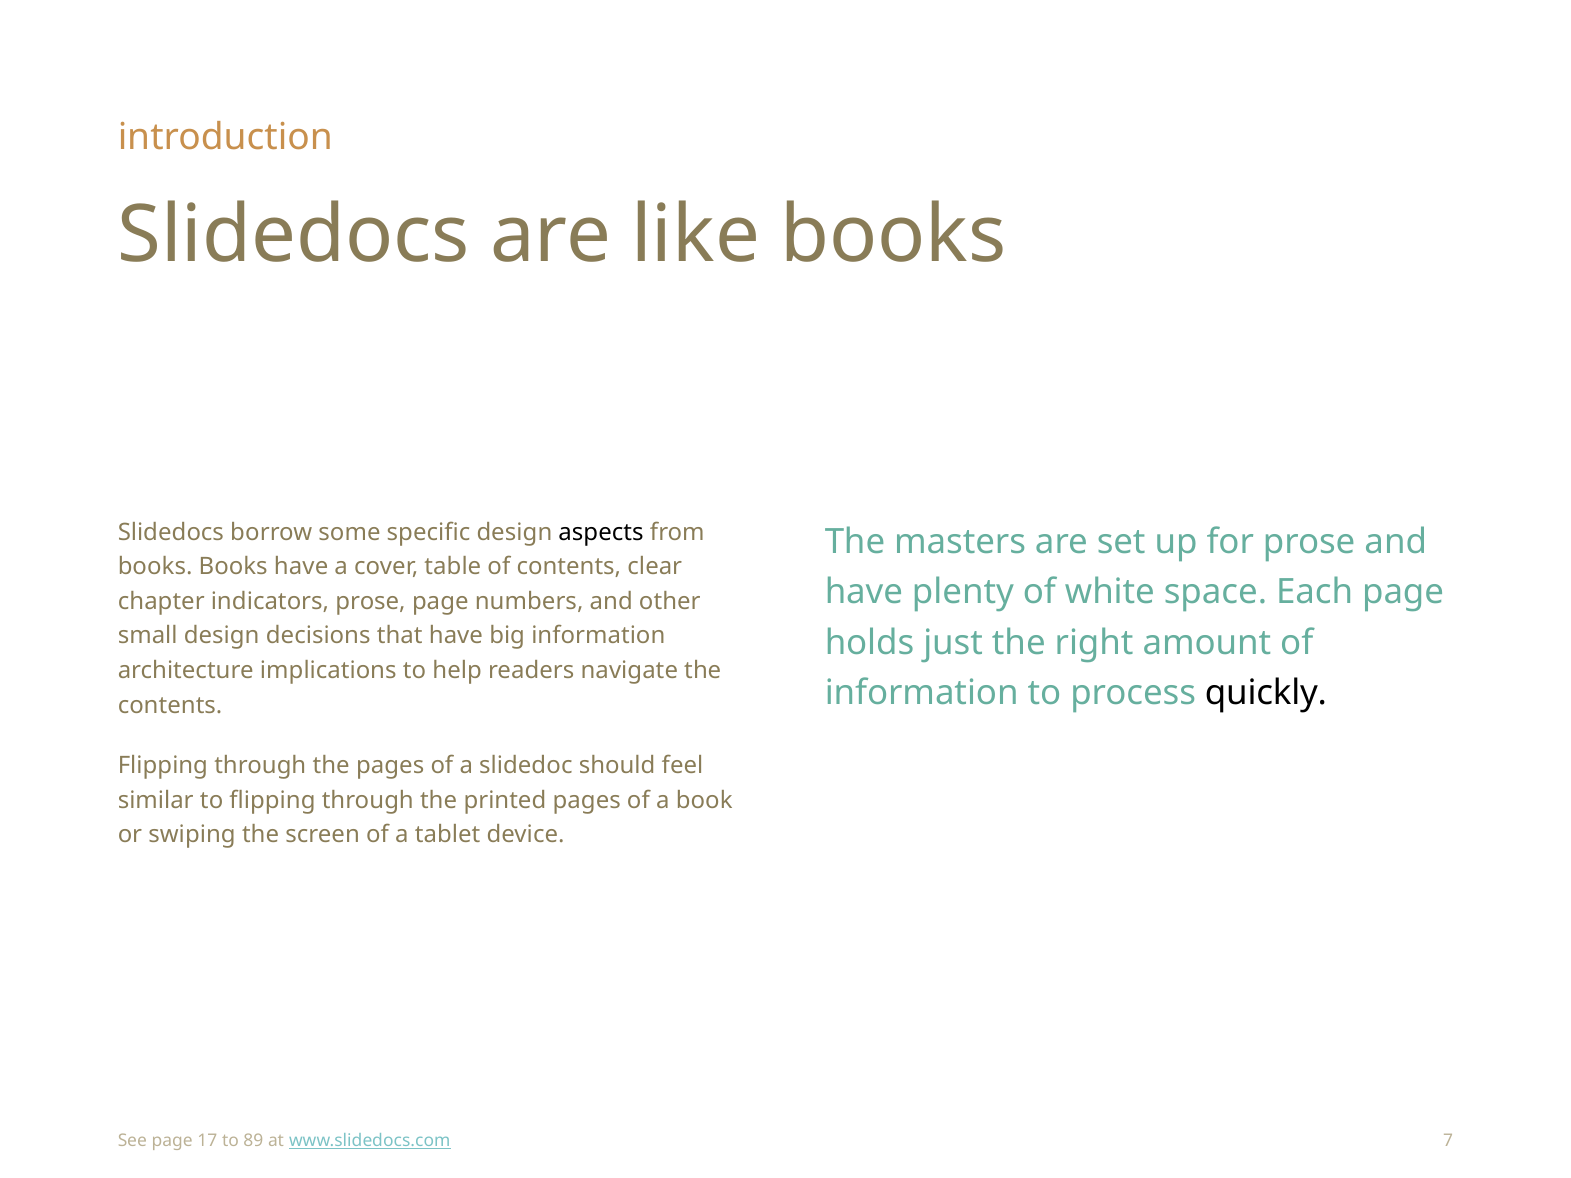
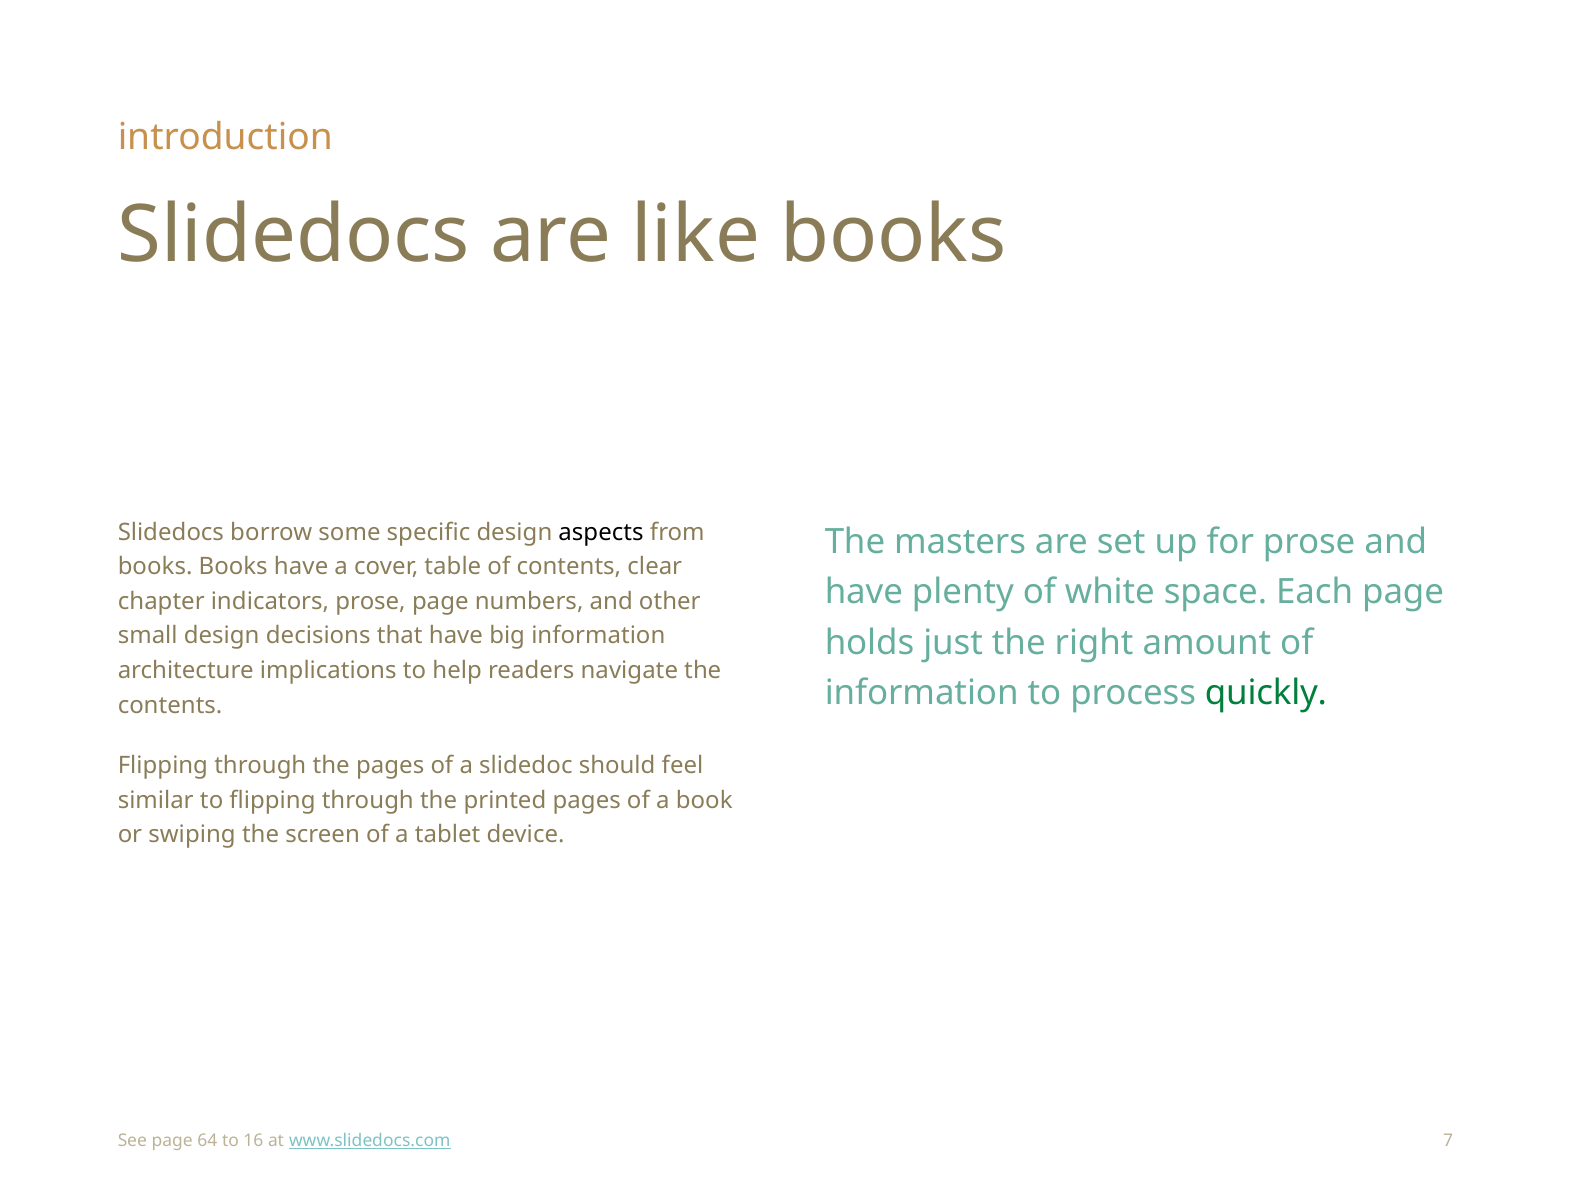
quickly colour: black -> green (1266, 693)
17: 17 -> 64 (207, 1141)
89: 89 -> 16 (253, 1141)
